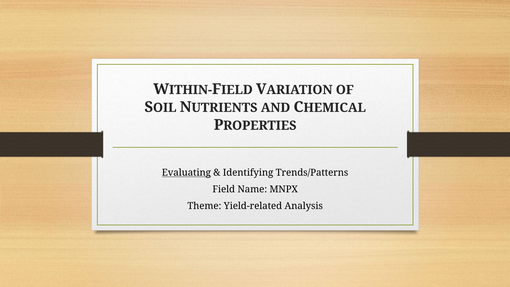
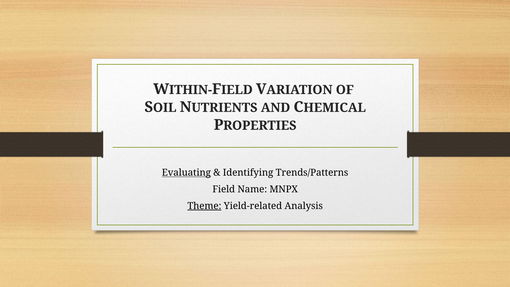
Theme underline: none -> present (204, 206)
